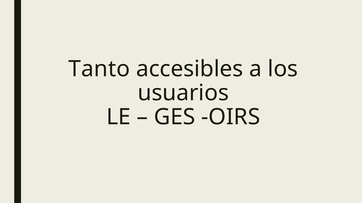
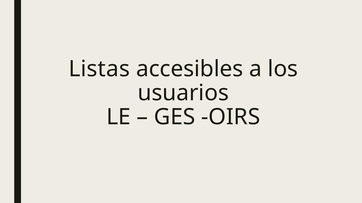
Tanto: Tanto -> Listas (99, 69)
